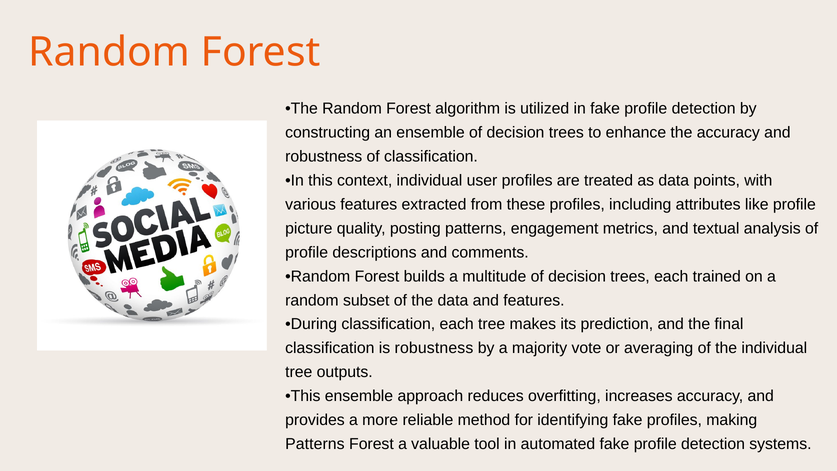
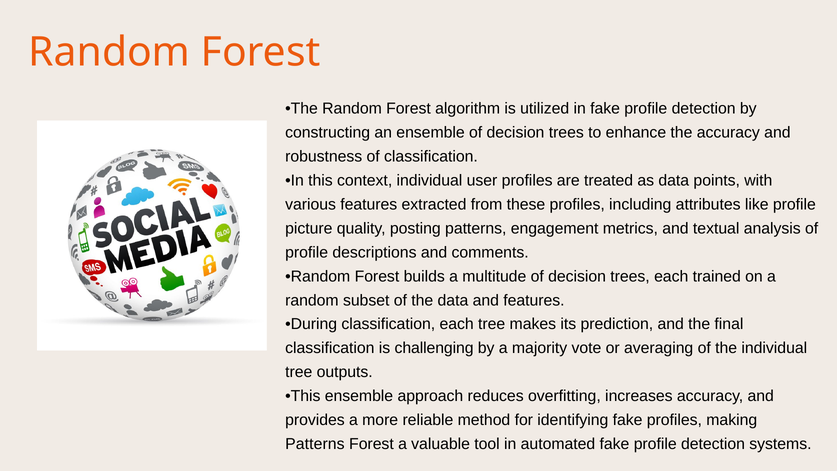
is robustness: robustness -> challenging (434, 348)
